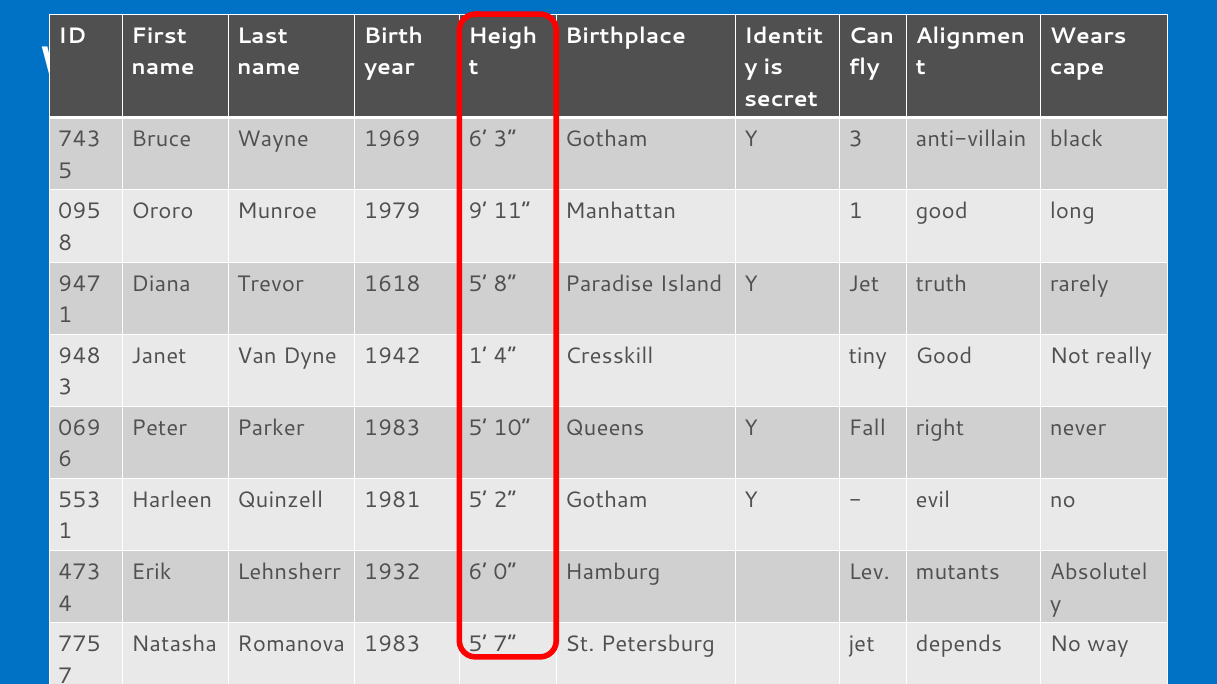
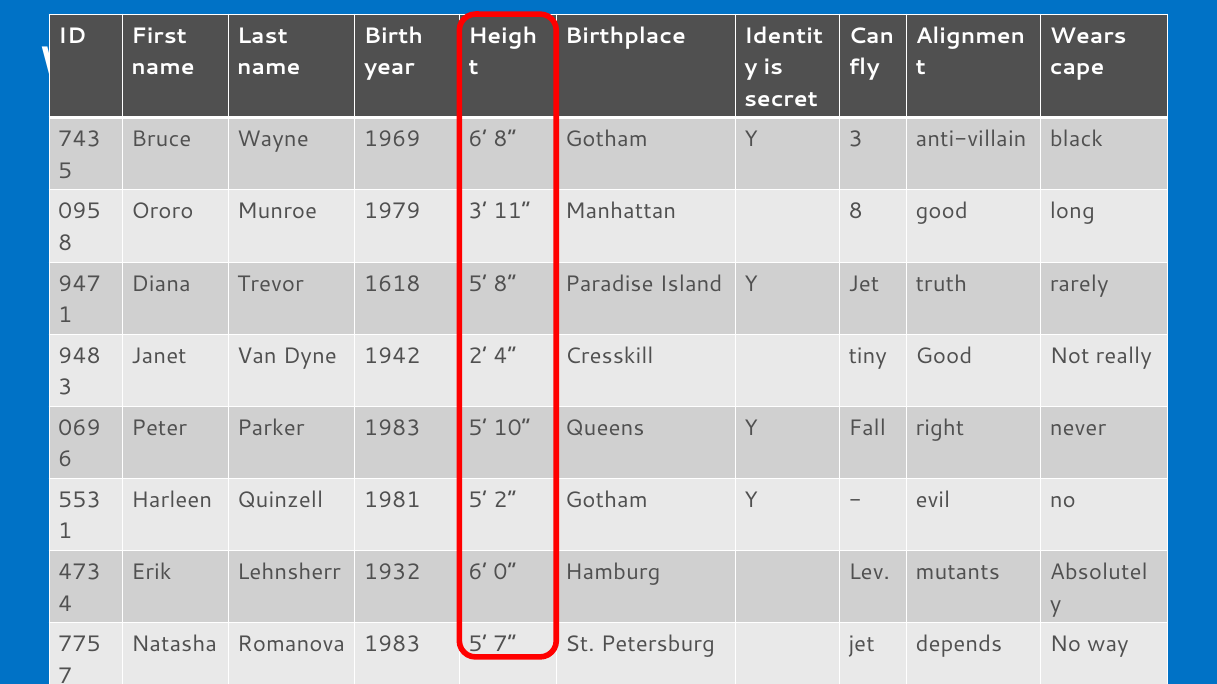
6 3: 3 -> 8 (505, 139)
1979 9: 9 -> 3 (478, 212)
Manhattan 1: 1 -> 8 (856, 212)
1942 1: 1 -> 2 (478, 356)
